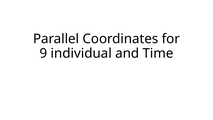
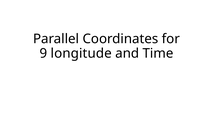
individual: individual -> longitude (81, 53)
